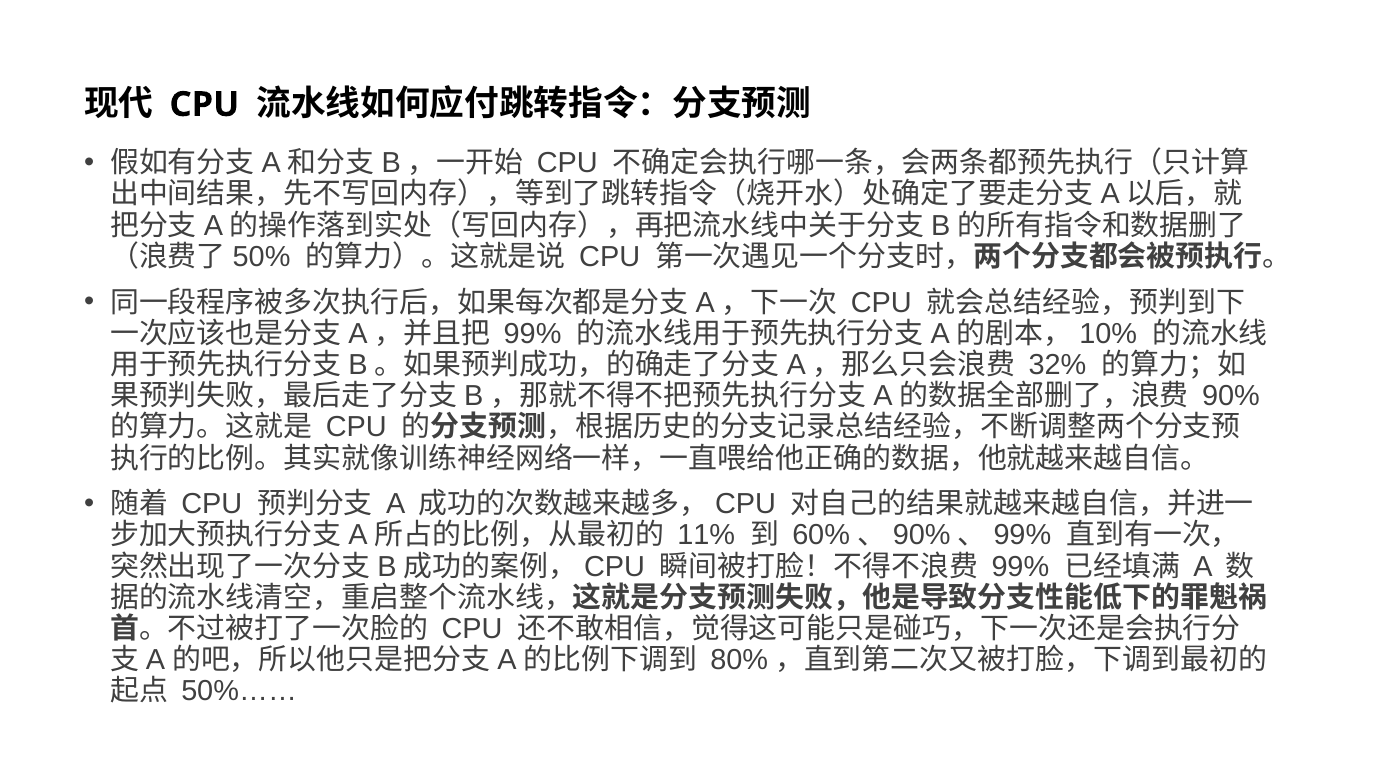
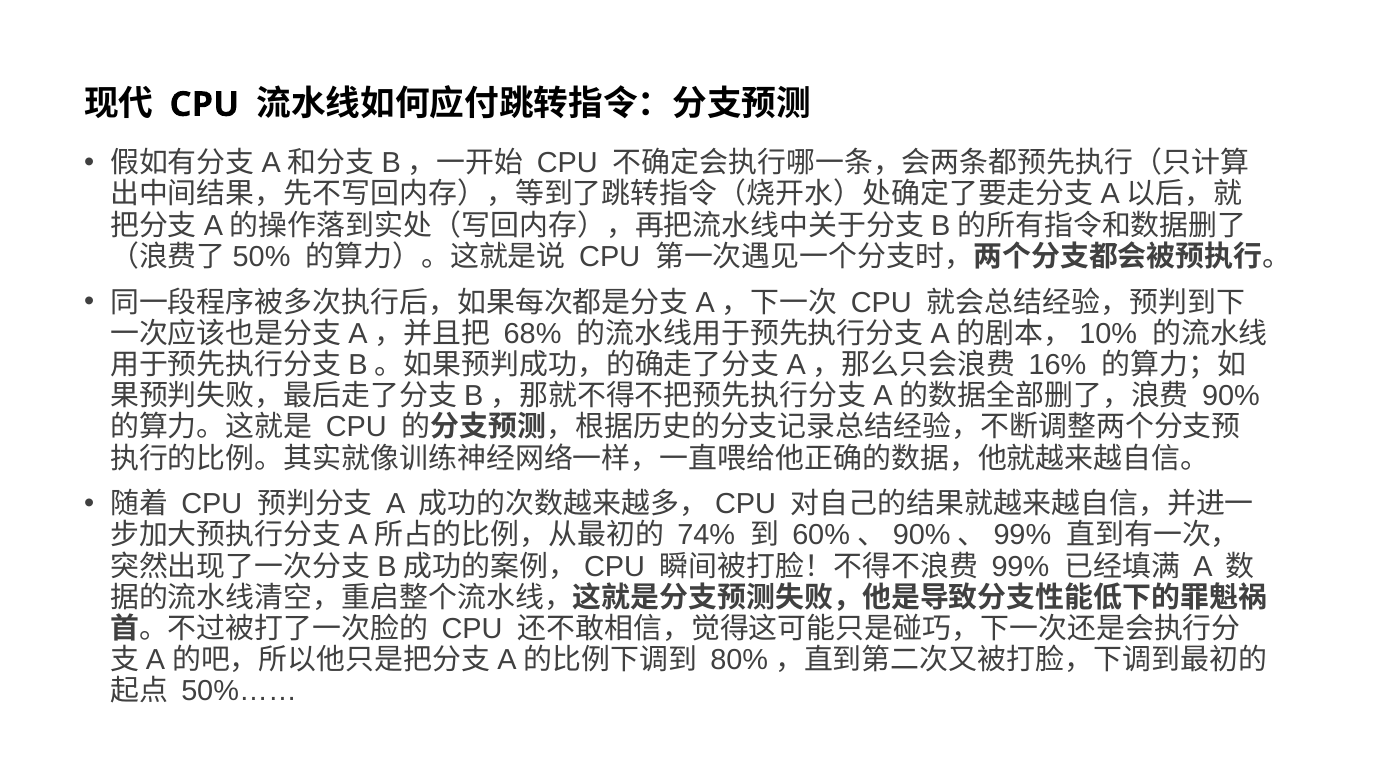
99%: 99% -> 68% (533, 333)
32%: 32% -> 16% (1057, 365)
11%: 11% -> 74% (706, 535)
